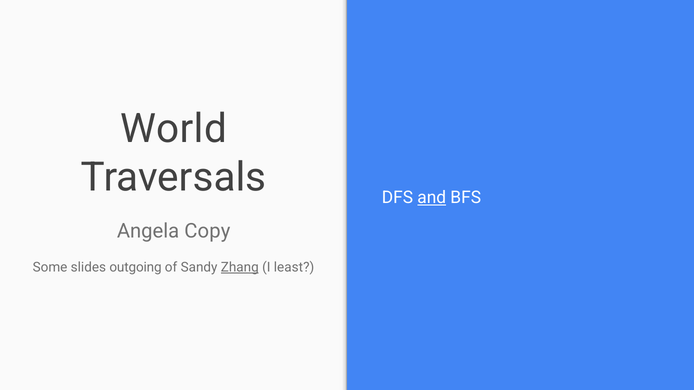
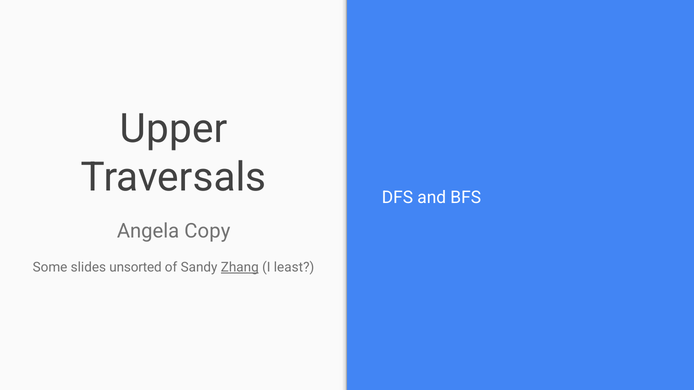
World: World -> Upper (174, 129)
and underline: present -> none (432, 198)
outgoing: outgoing -> unsorted (136, 267)
